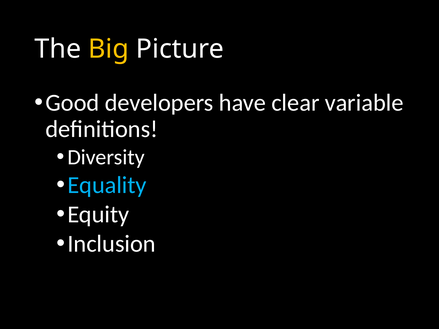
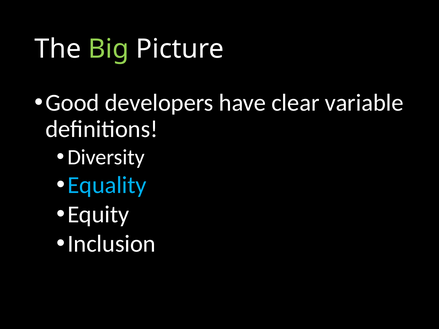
Big colour: yellow -> light green (109, 49)
